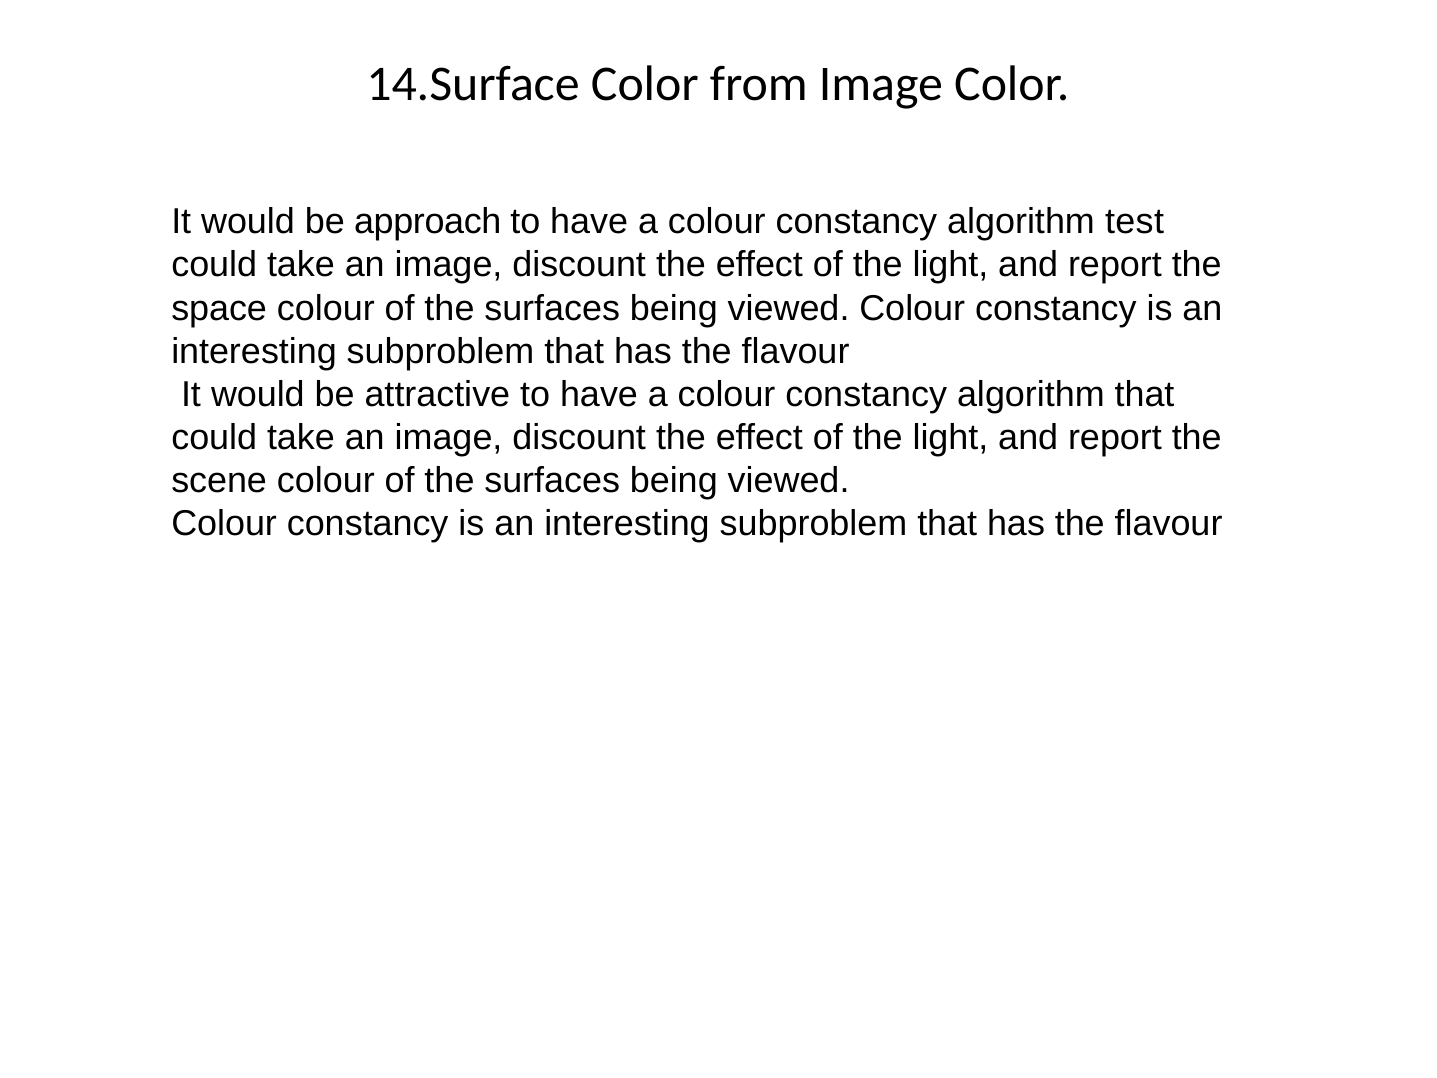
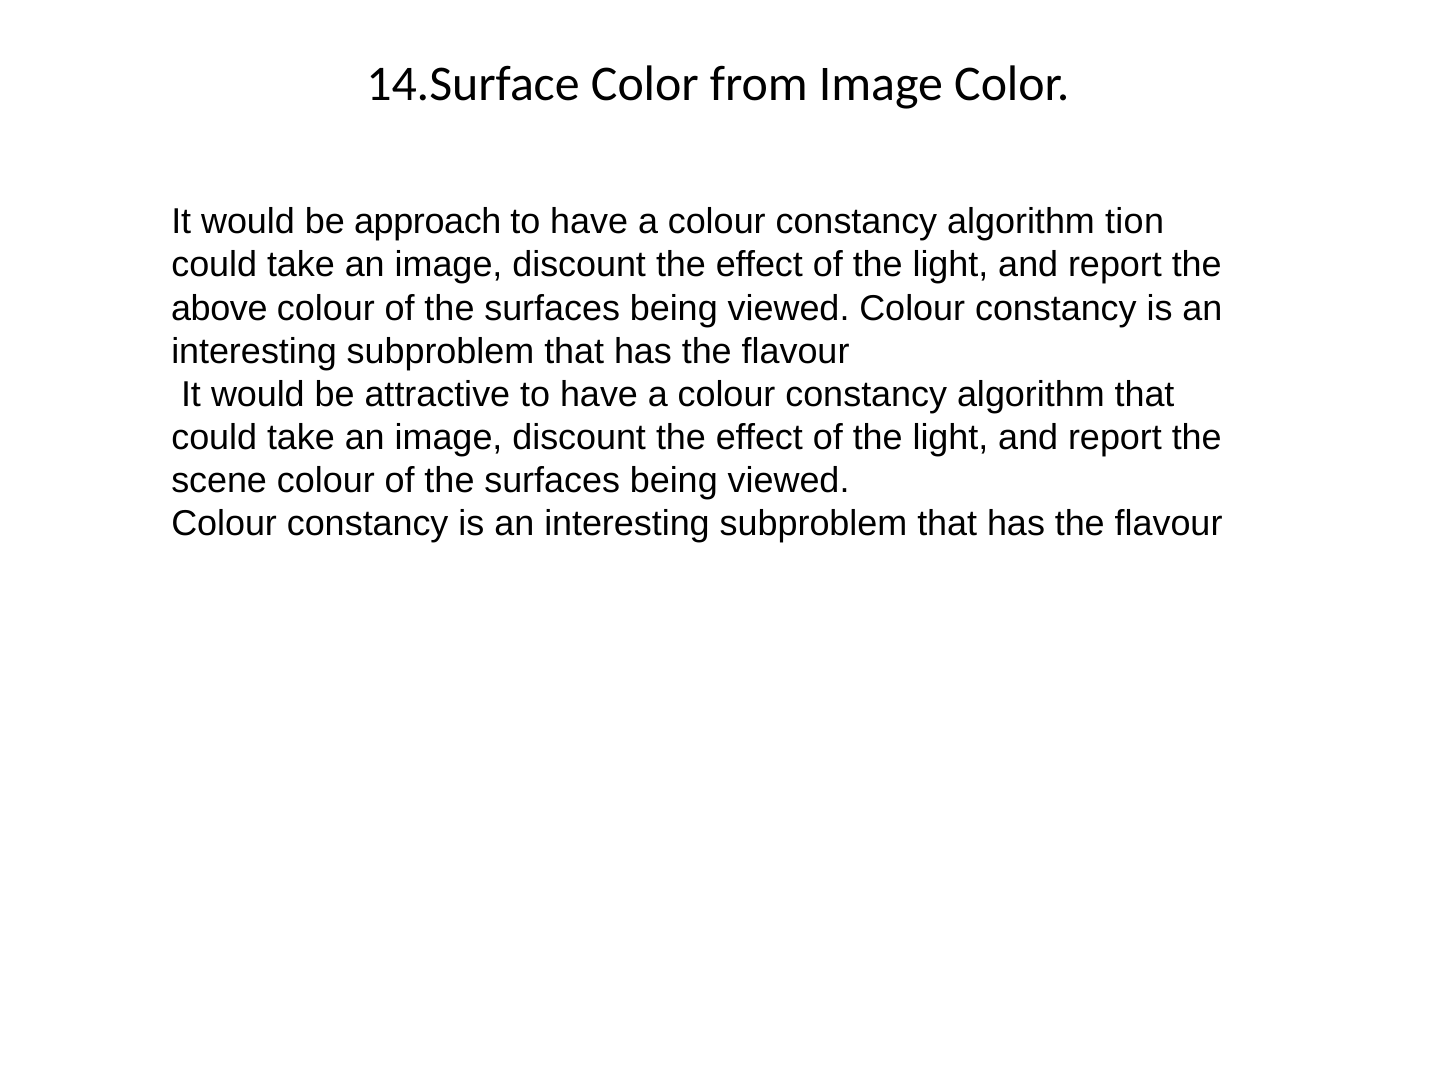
test: test -> tion (1135, 222)
space: space -> above (219, 308)
